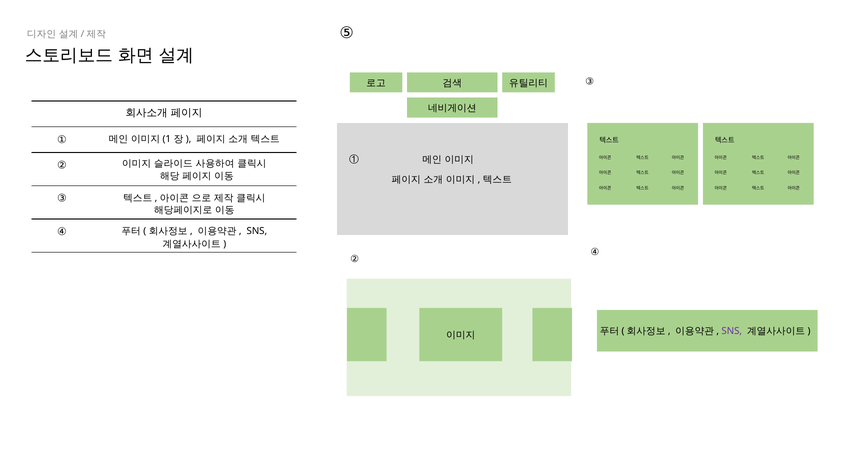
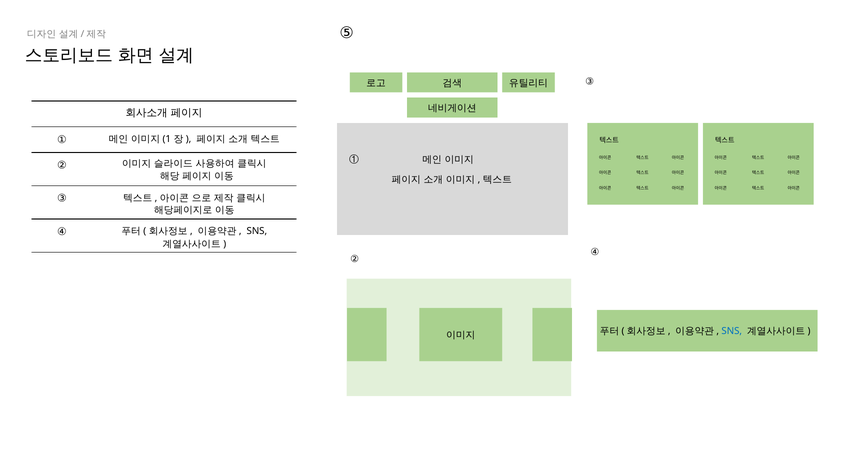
SNS colour: purple -> blue (732, 331)
